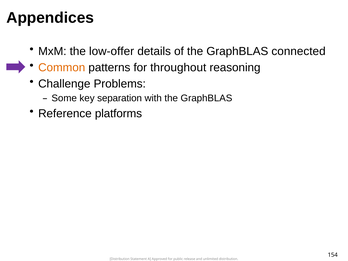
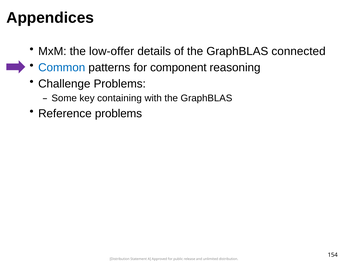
Common colour: orange -> blue (62, 67)
throughout: throughout -> component (178, 67)
separation: separation -> containing (120, 98)
Reference platforms: platforms -> problems (118, 113)
